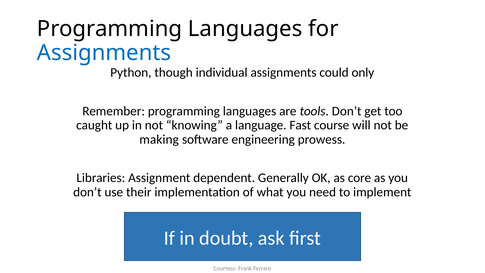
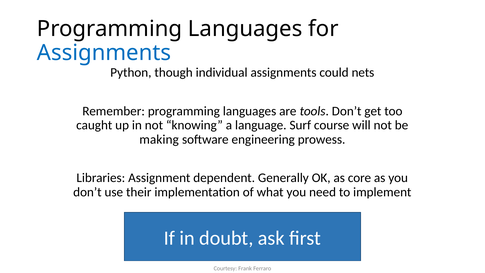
only: only -> nets (363, 72)
Fast: Fast -> Surf (300, 125)
